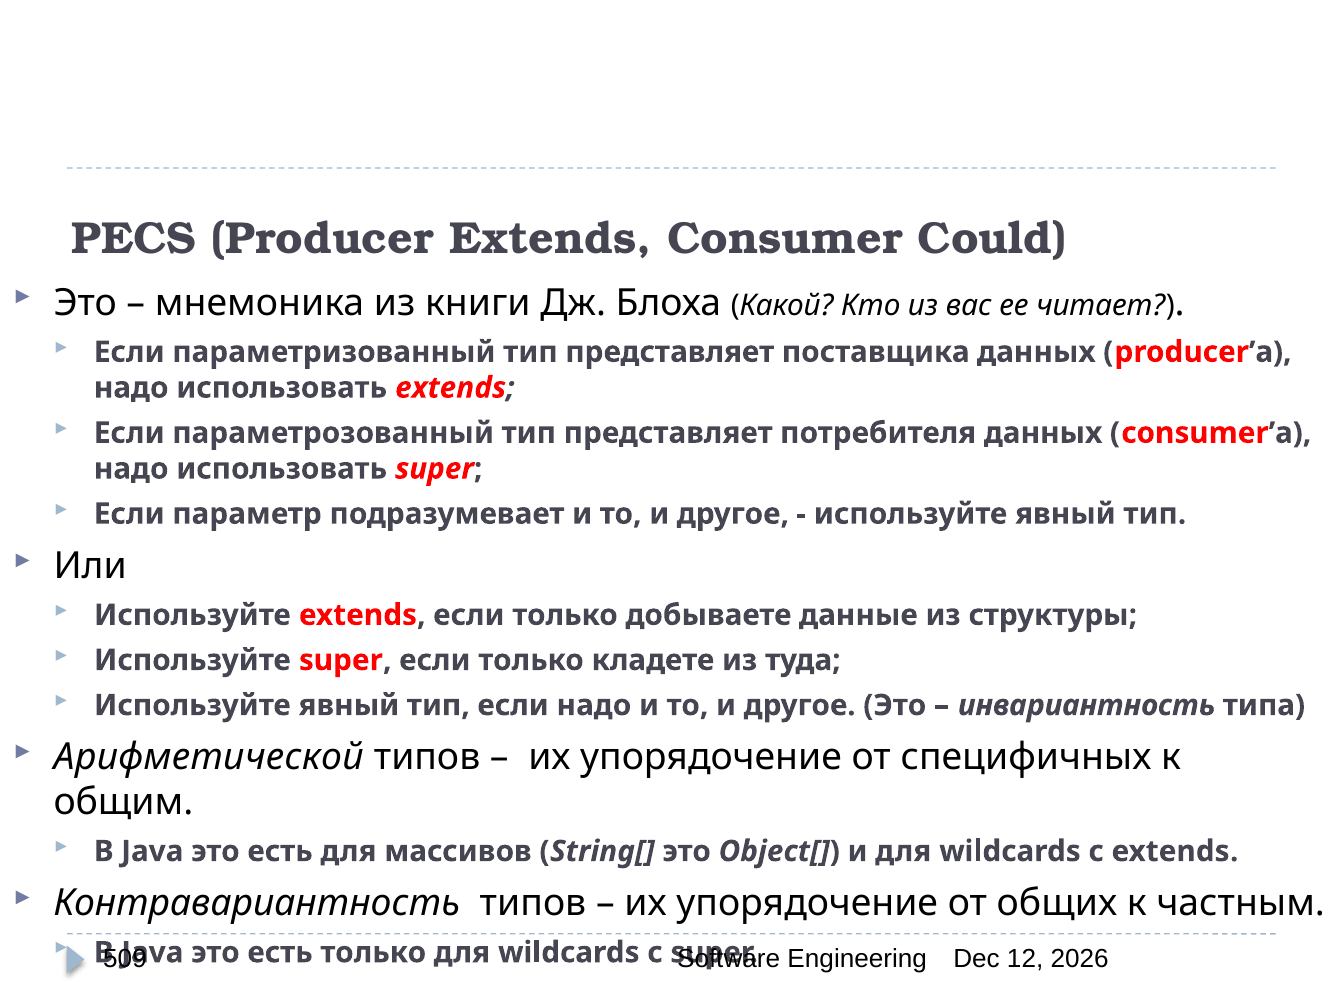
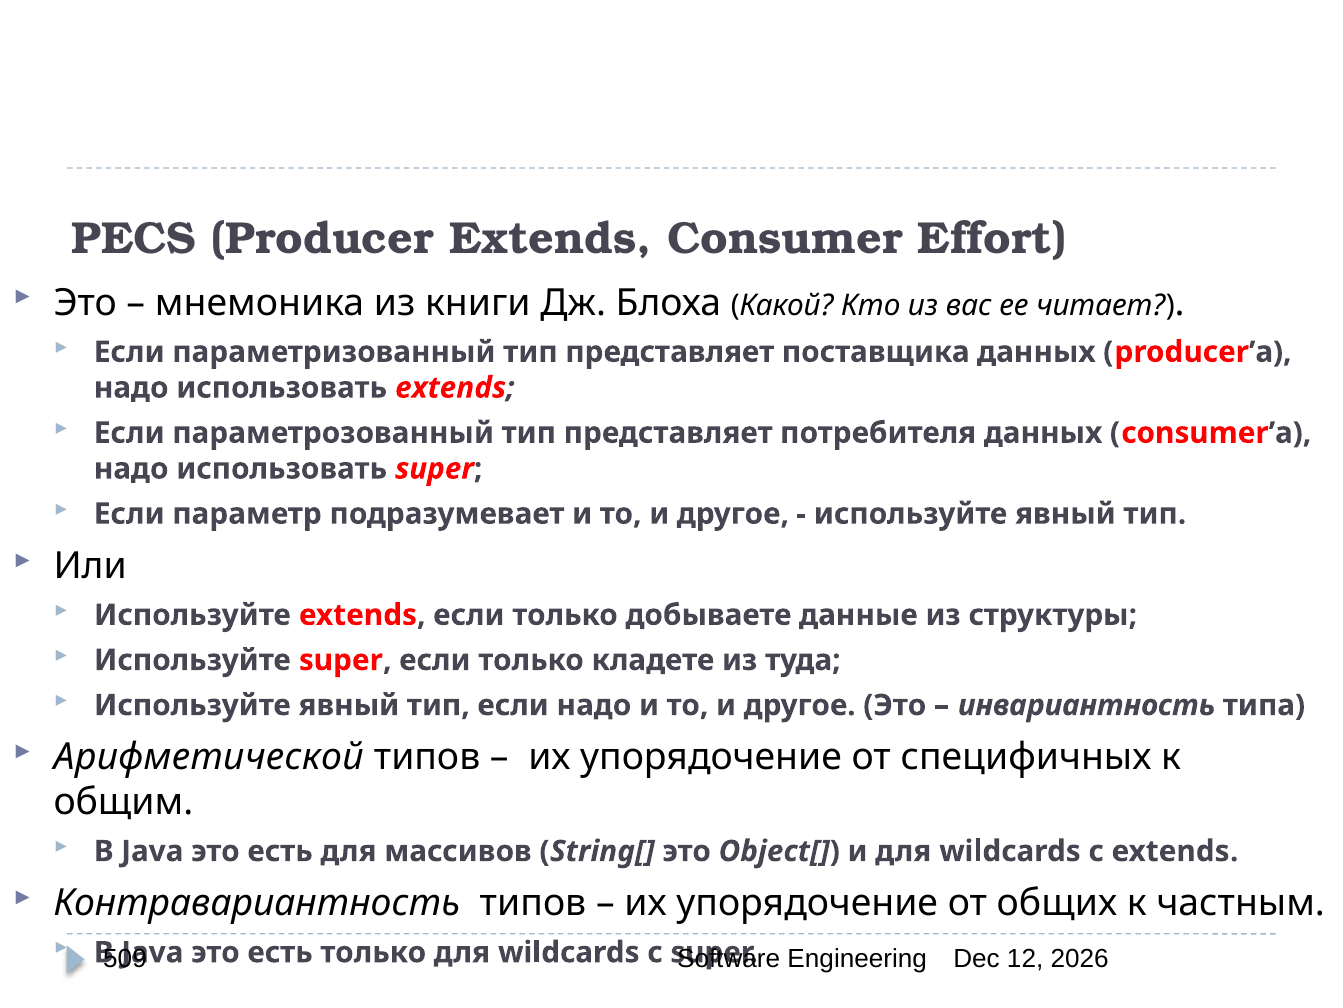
Could: Could -> Effort (992, 238)
